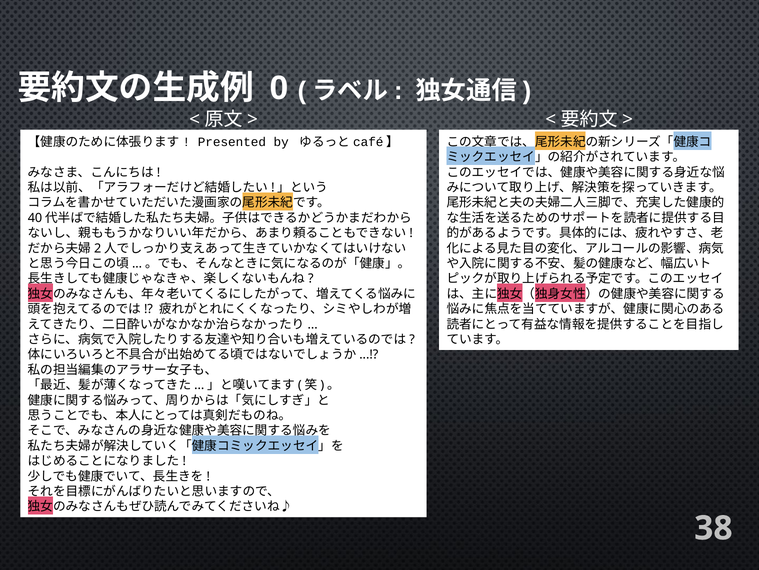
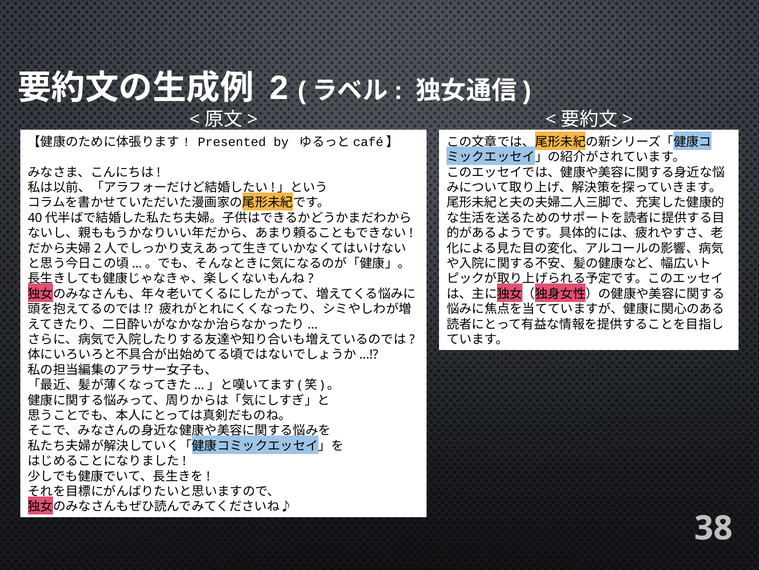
0: 0 -> 2 (279, 88)
